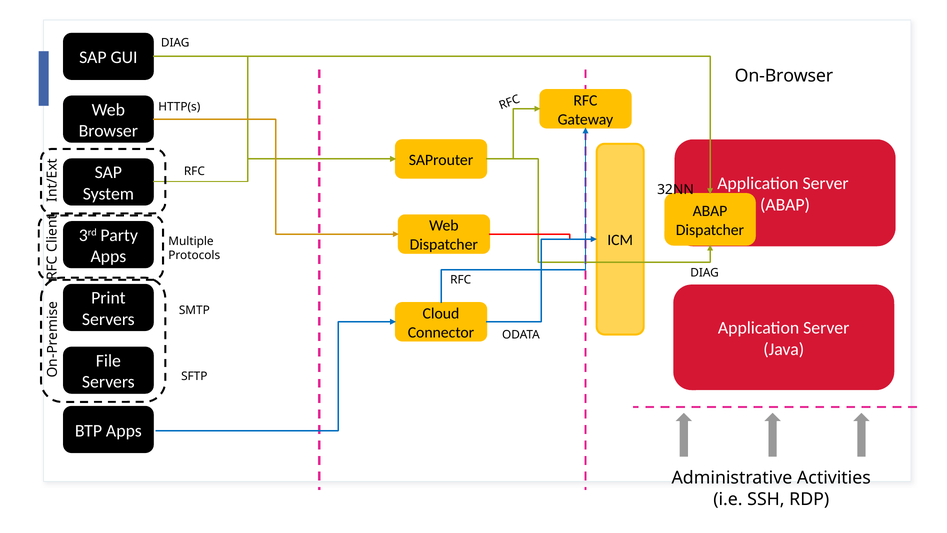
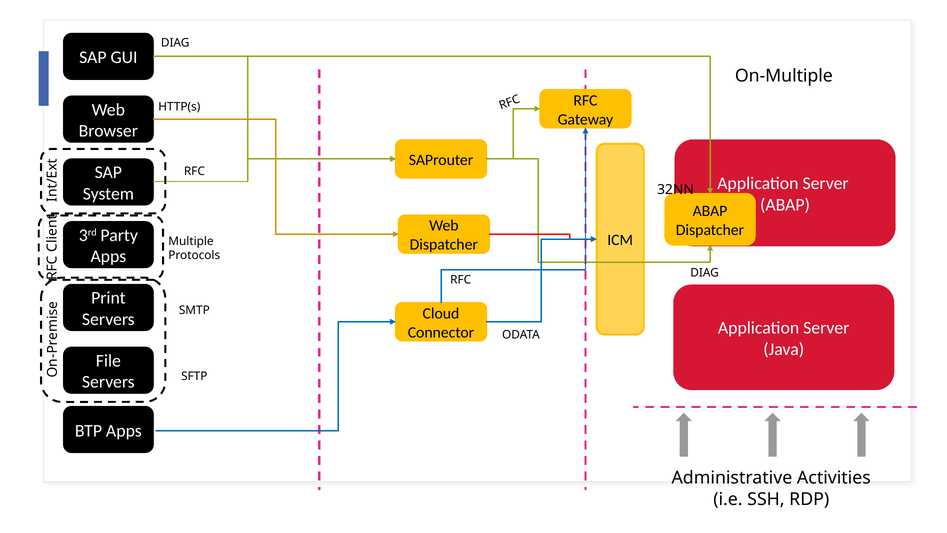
On-Browser: On-Browser -> On-Multiple (784, 76)
